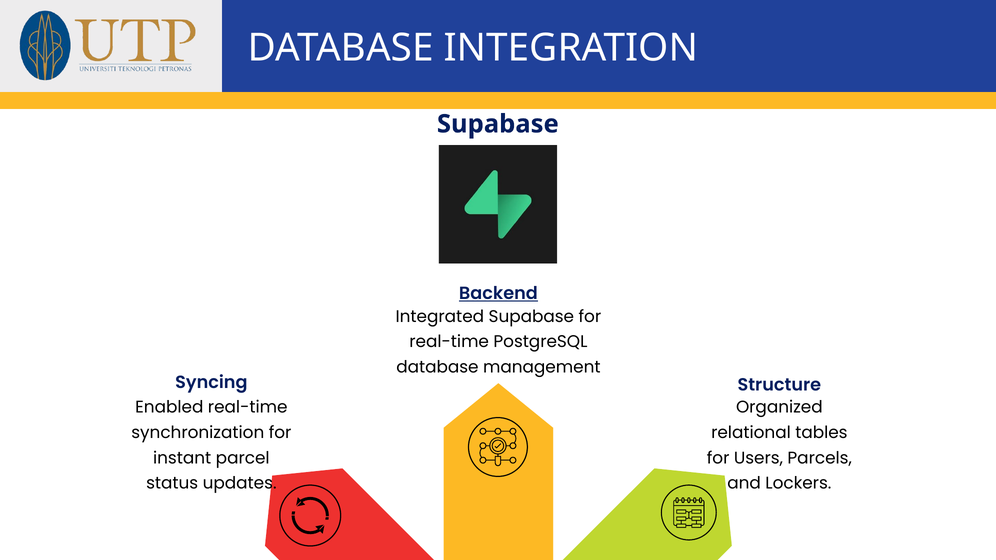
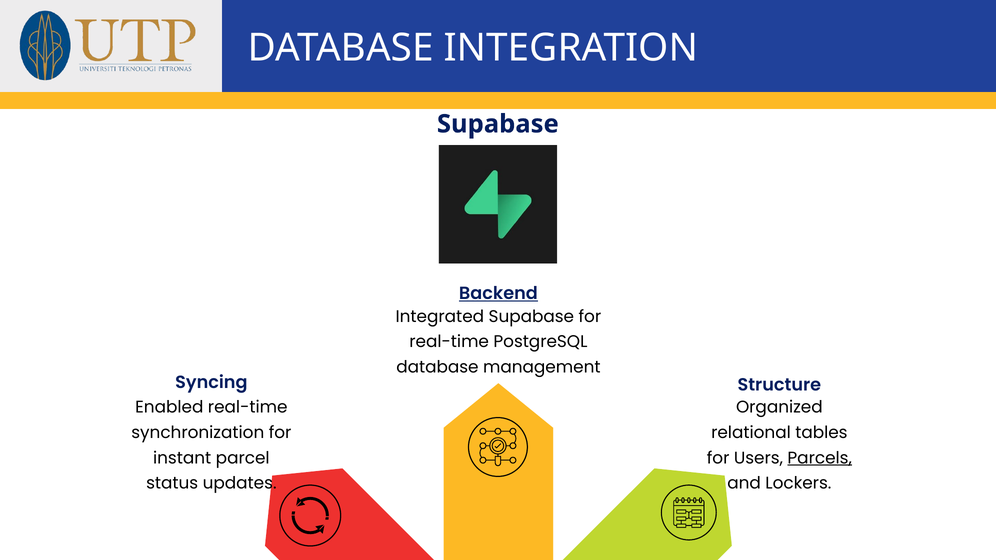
Parcels underline: none -> present (820, 458)
